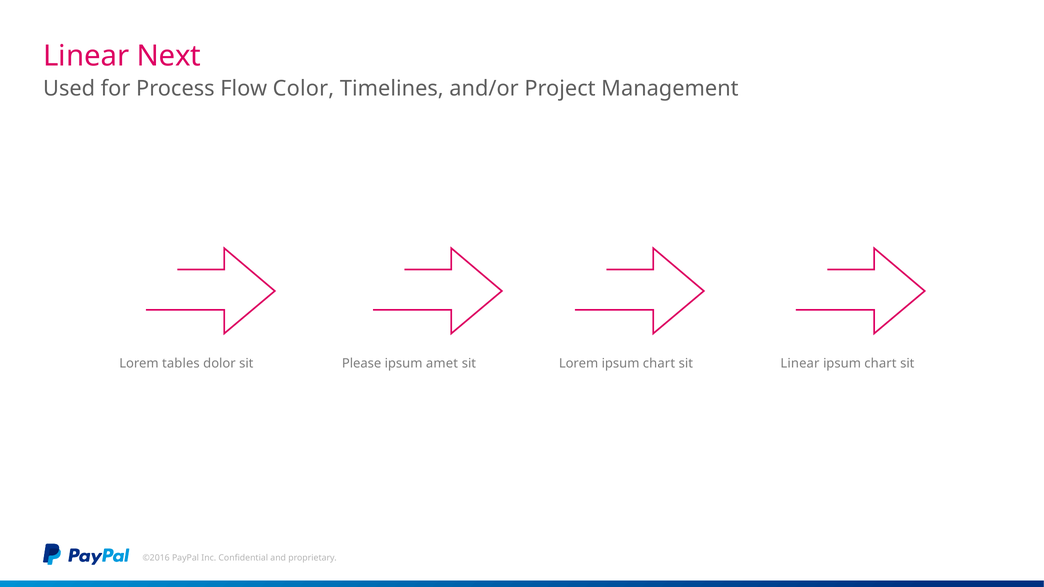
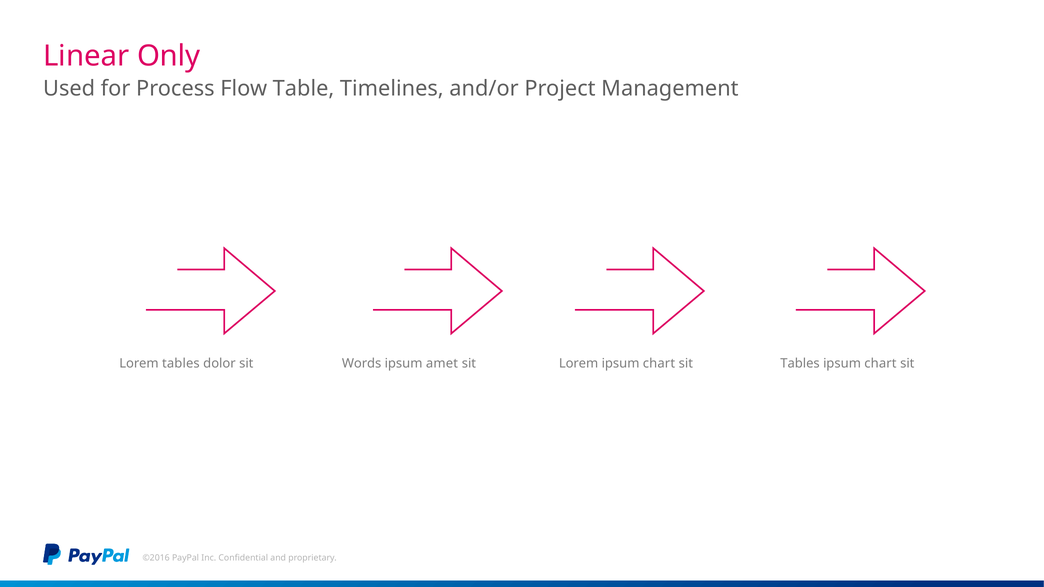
Next: Next -> Only (169, 56)
Color: Color -> Table (304, 88)
Please: Please -> Words (362, 364)
sit Linear: Linear -> Tables (800, 364)
